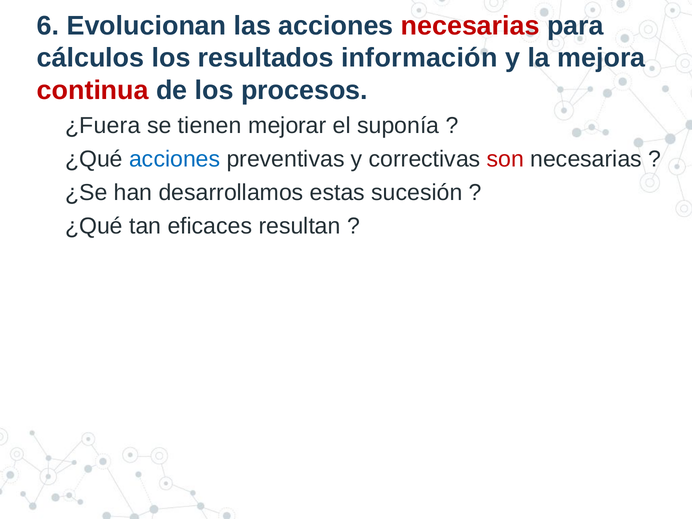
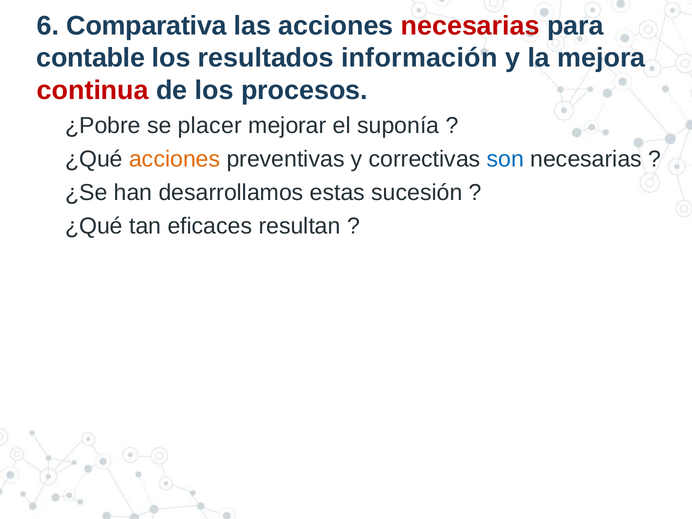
Evolucionan: Evolucionan -> Comparativa (147, 26)
cálculos: cálculos -> contable (91, 58)
¿Fuera: ¿Fuera -> ¿Pobre (103, 126)
tienen: tienen -> placer (210, 126)
acciones colour: blue -> orange (175, 159)
son colour: red -> blue (505, 159)
